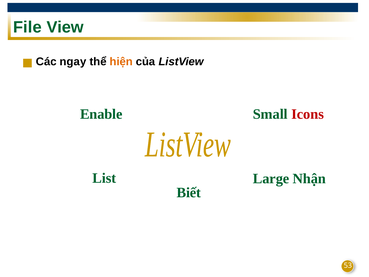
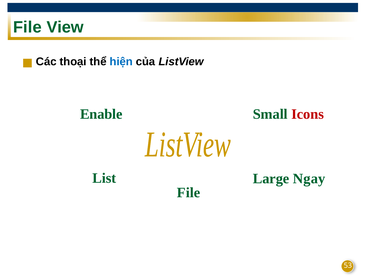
ngay: ngay -> thoại (73, 62)
hiện colour: orange -> blue (121, 62)
Nhận: Nhận -> Ngay (309, 179)
Biết: Biết -> File (189, 192)
